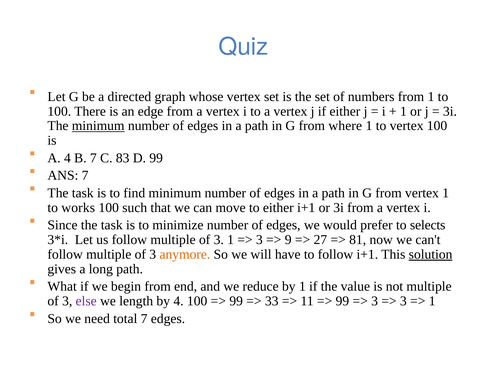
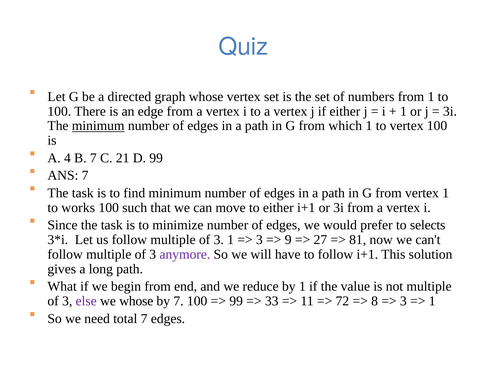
where: where -> which (345, 126)
83: 83 -> 21 (123, 158)
anymore colour: orange -> purple (185, 254)
solution underline: present -> none (431, 254)
we length: length -> whose (136, 301)
by 4: 4 -> 7 (179, 301)
99: 99 -> 72 (342, 301)
3: 3 -> 8 (375, 301)
